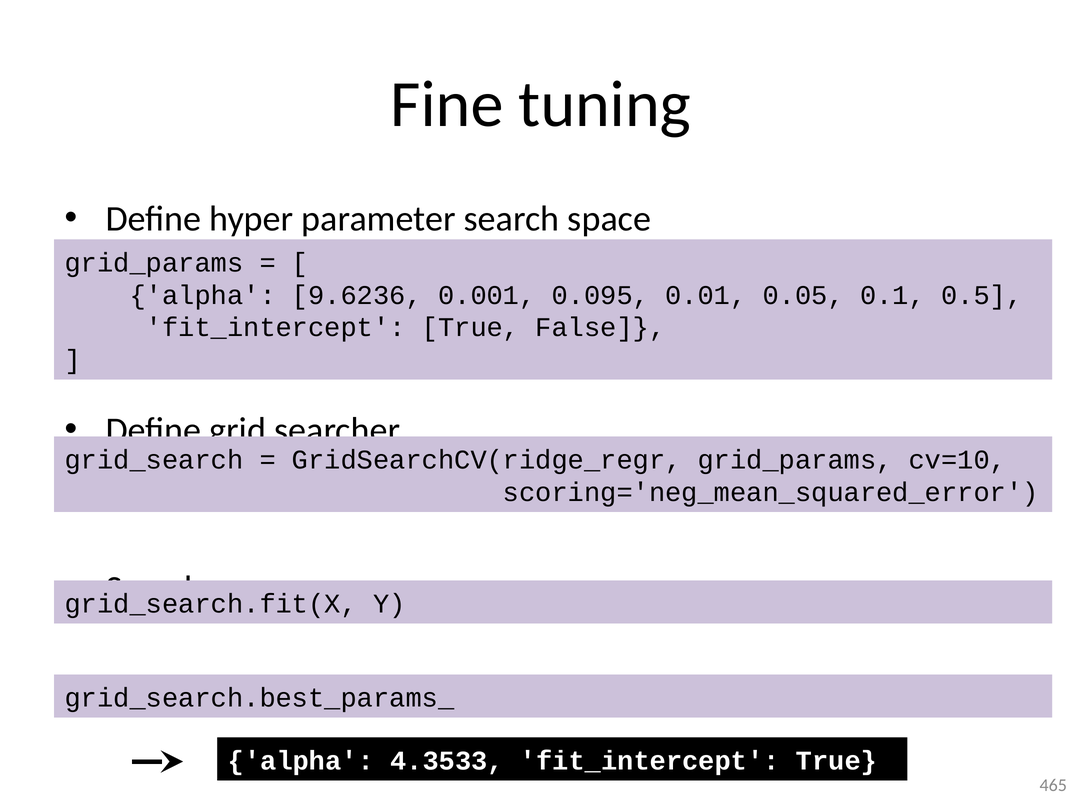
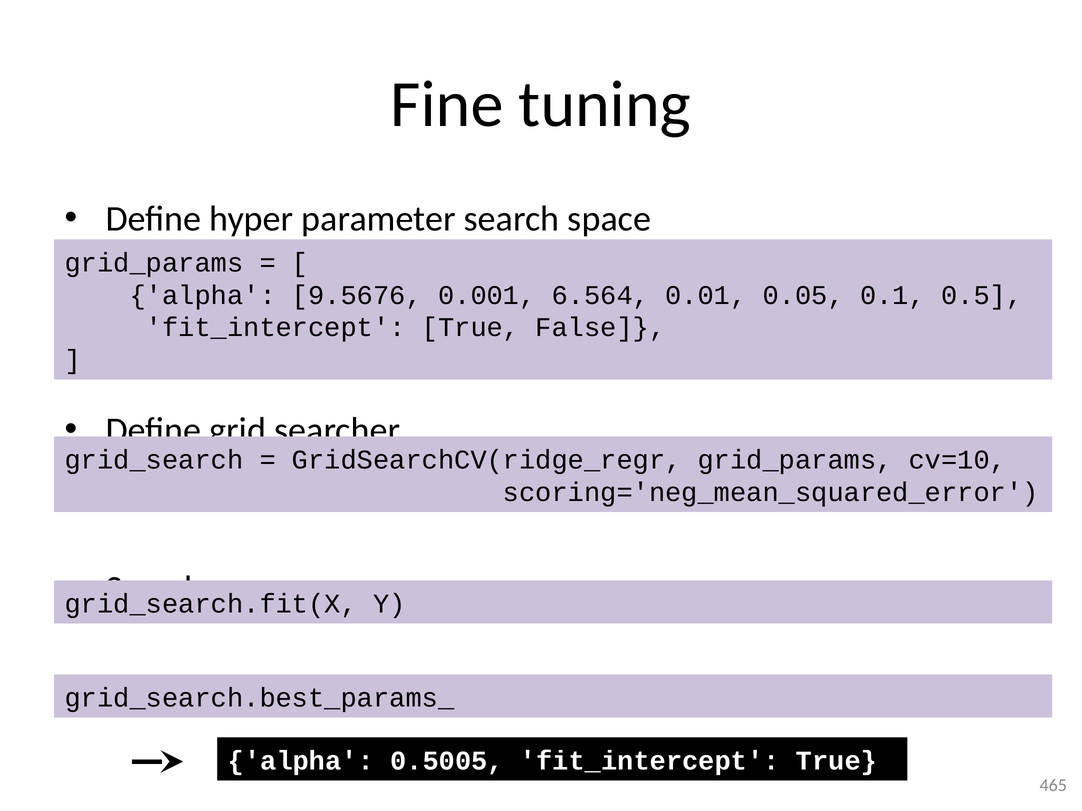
9.6236: 9.6236 -> 9.5676 (357, 295)
0.095: 0.095 -> 6.564 (600, 295)
4.3533: 4.3533 -> 0.5005 (447, 761)
